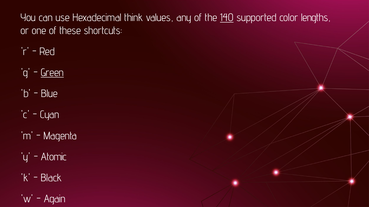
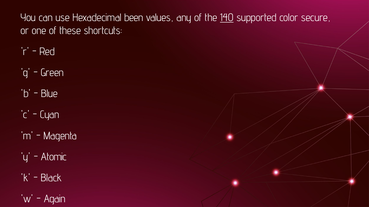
think: think -> been (134, 18)
lengths: lengths -> secure (316, 18)
Green underline: present -> none (52, 73)
